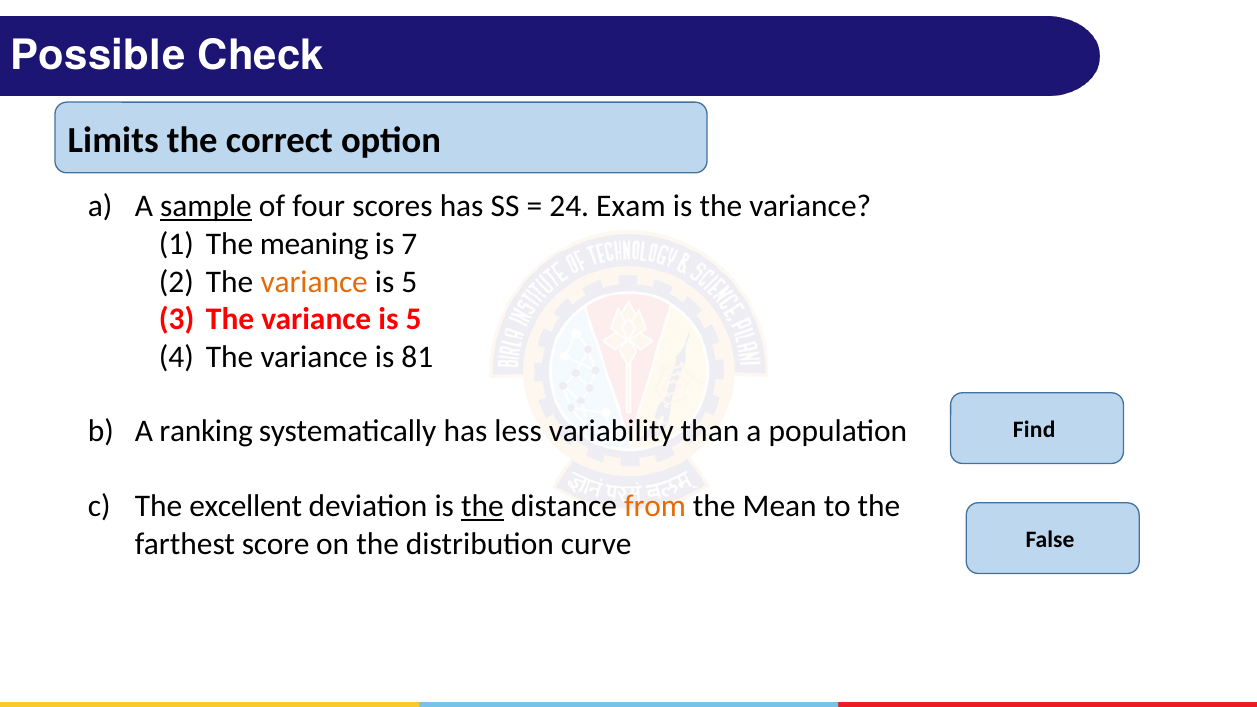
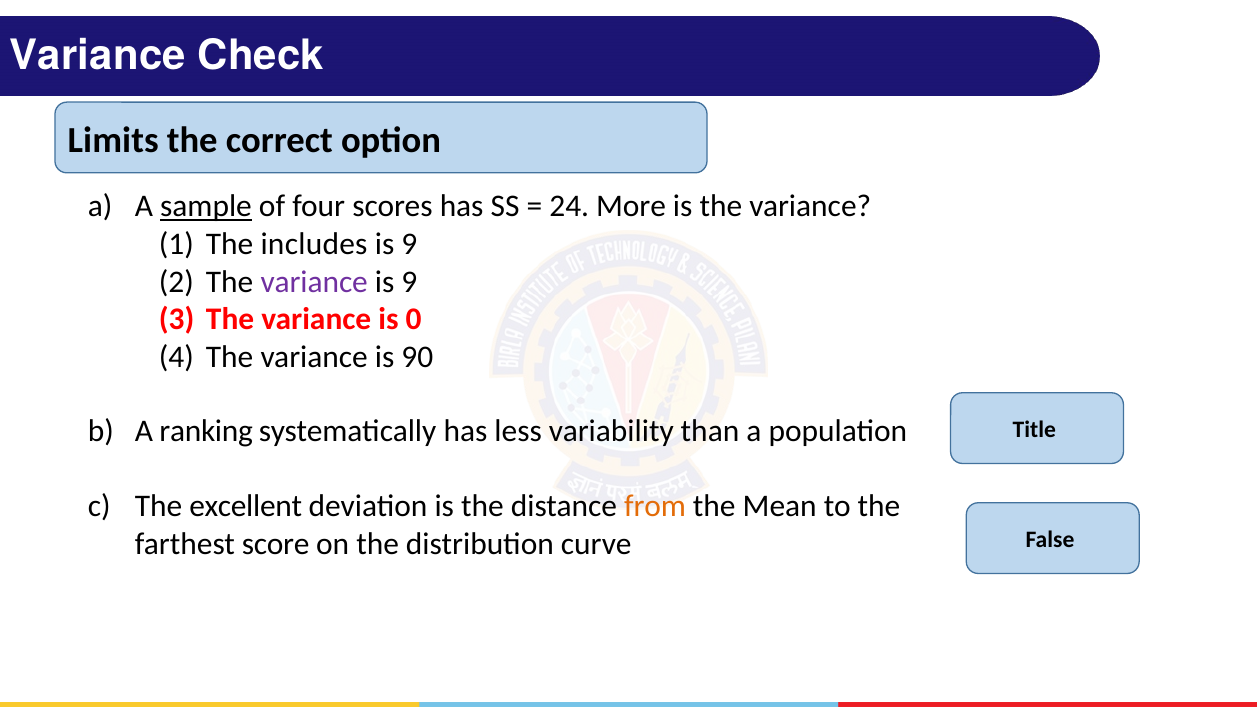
Possible: Possible -> Variance (98, 56)
Exam: Exam -> More (631, 206)
meaning: meaning -> includes (314, 244)
7: 7 -> 9 (409, 244)
variance colour: orange -> purple (314, 282)
5: 5 -> 9 (409, 282)
5: 5 -> 0 (414, 319)
81: 81 -> 90 (417, 357)
Find: Find -> Title (1034, 430)
the underline: present -> none (482, 506)
